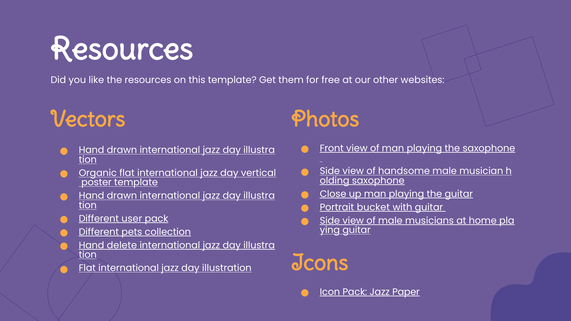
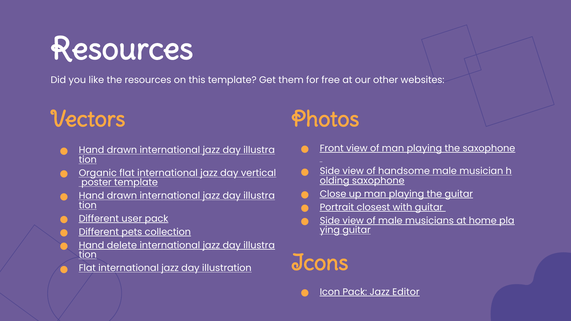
bucket: bucket -> closest (373, 207)
Paper: Paper -> Editor (406, 292)
